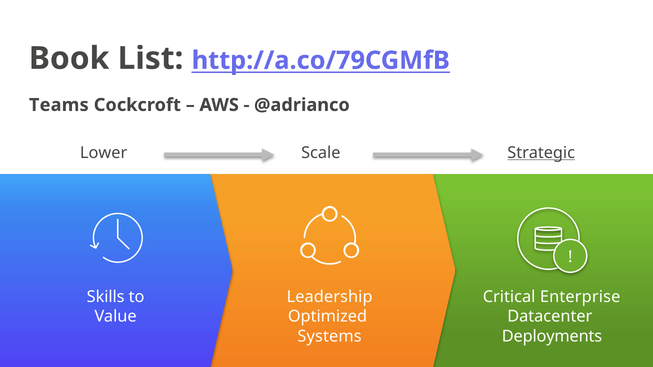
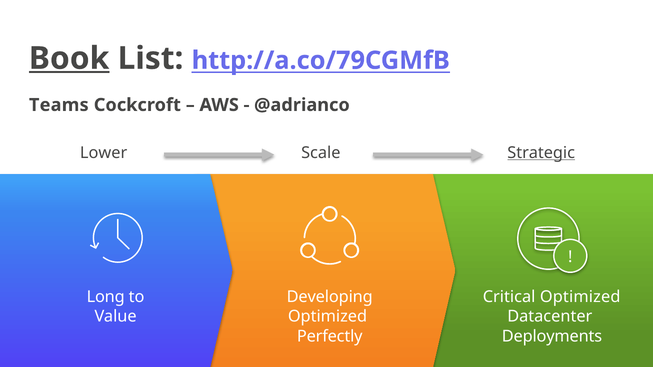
Book underline: none -> present (69, 58)
Skills: Skills -> Long (106, 297)
Leadership: Leadership -> Developing (330, 297)
Critical Enterprise: Enterprise -> Optimized (580, 297)
Systems: Systems -> Perfectly (330, 336)
